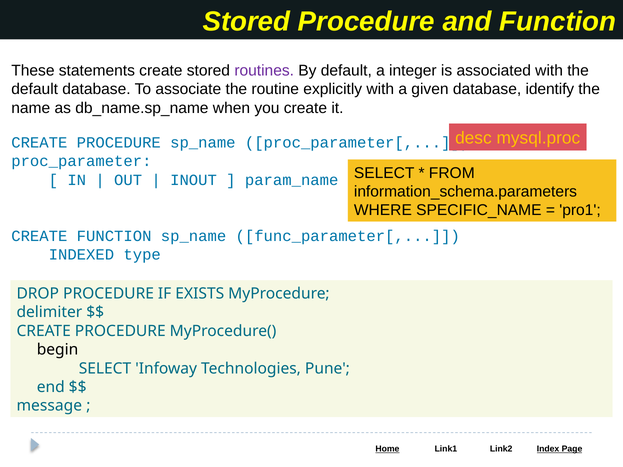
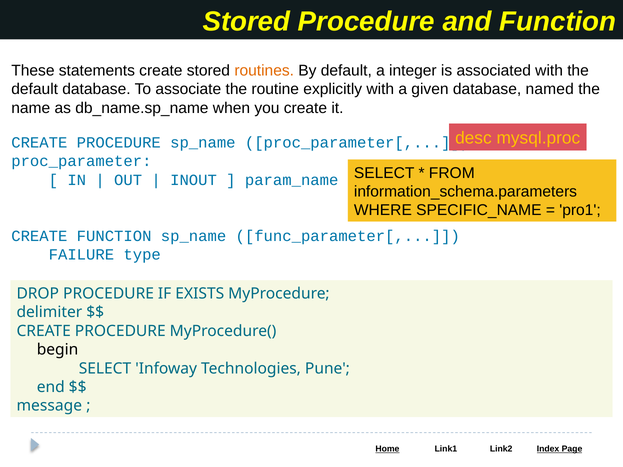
routines colour: purple -> orange (264, 71)
identify: identify -> named (550, 89)
INDEXED: INDEXED -> FAILURE (81, 255)
